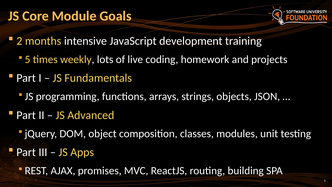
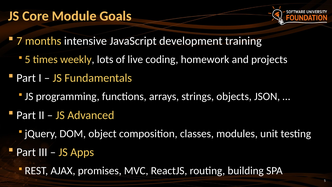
2: 2 -> 7 (19, 41)
